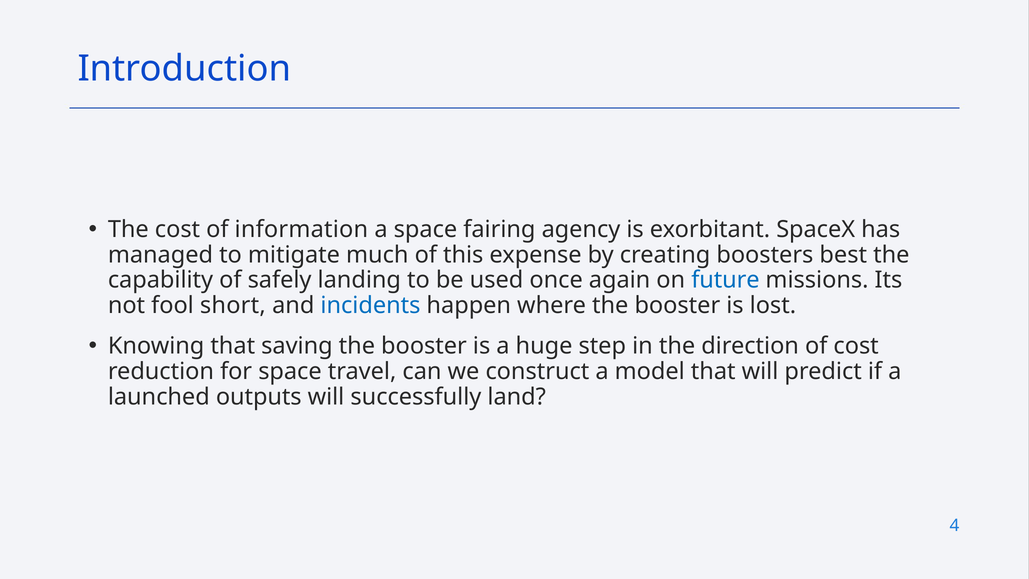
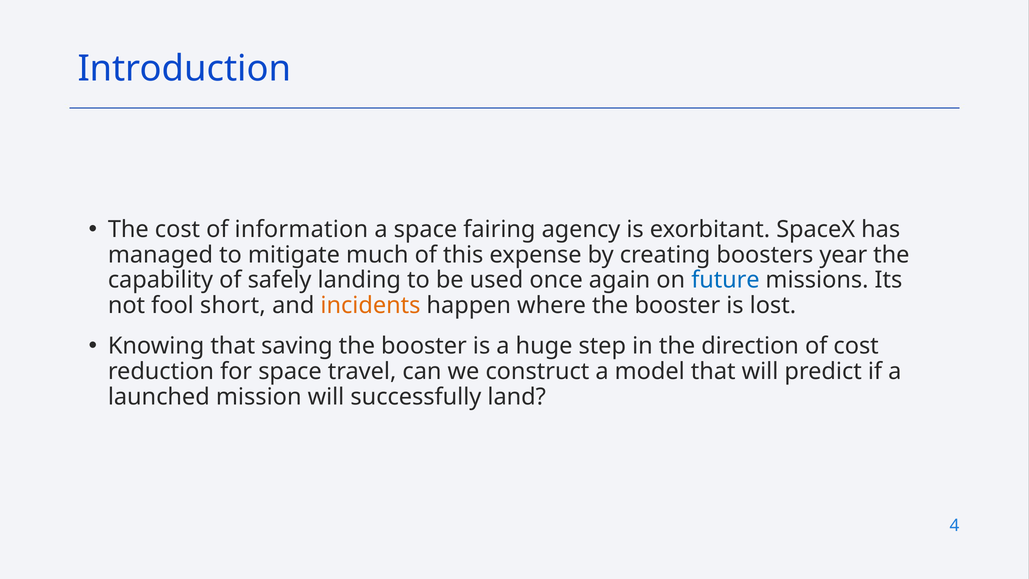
best: best -> year (843, 255)
incidents colour: blue -> orange (370, 306)
outputs: outputs -> mission (259, 397)
